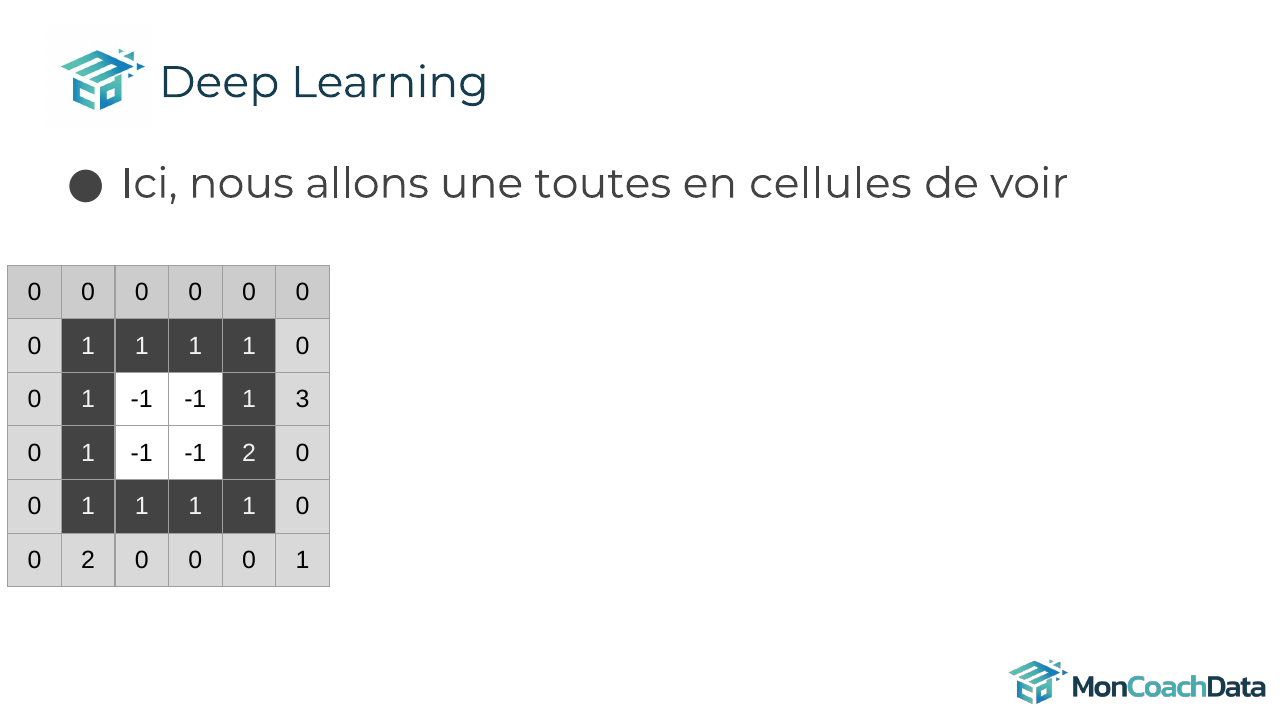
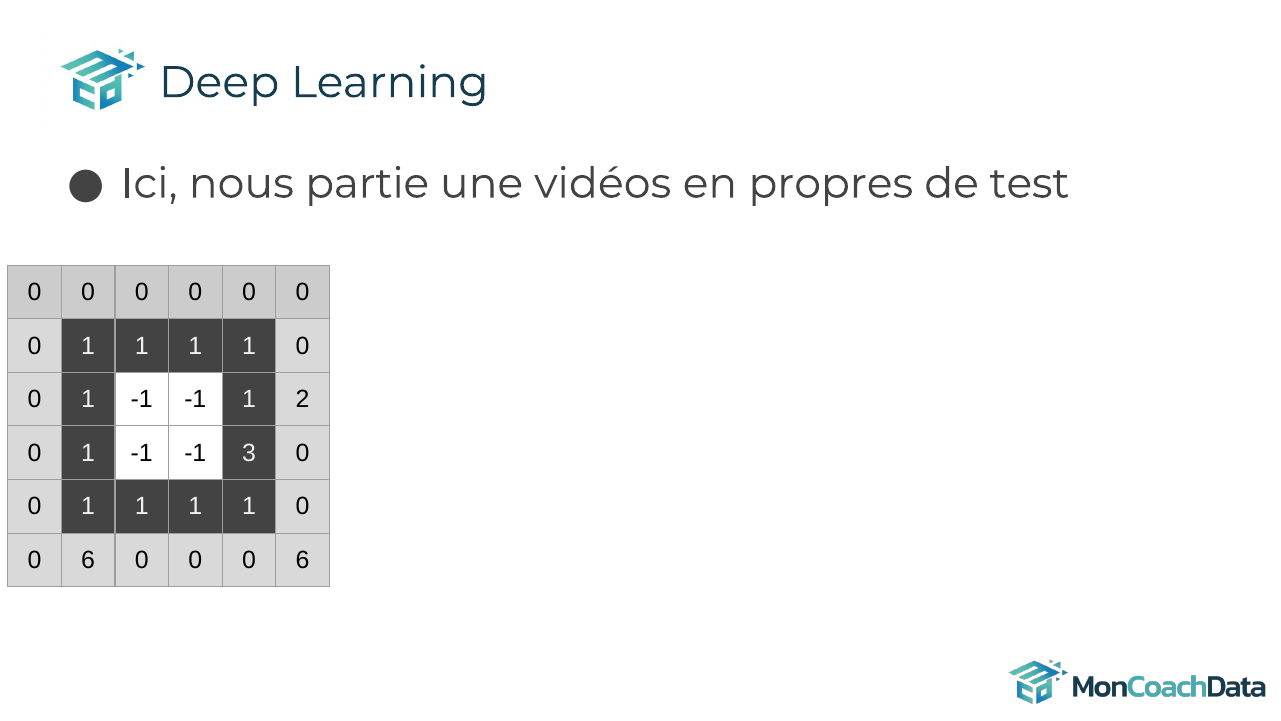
allons: allons -> partie (367, 183)
toutes: toutes -> vidéos (603, 183)
cellules: cellules -> propres (831, 183)
voir: voir -> test (1030, 183)
3: 3 -> 2 (303, 399)
-1 2: 2 -> 3 (249, 453)
2: 2 -> 6 (88, 560)
1: 1 -> 6 (303, 560)
